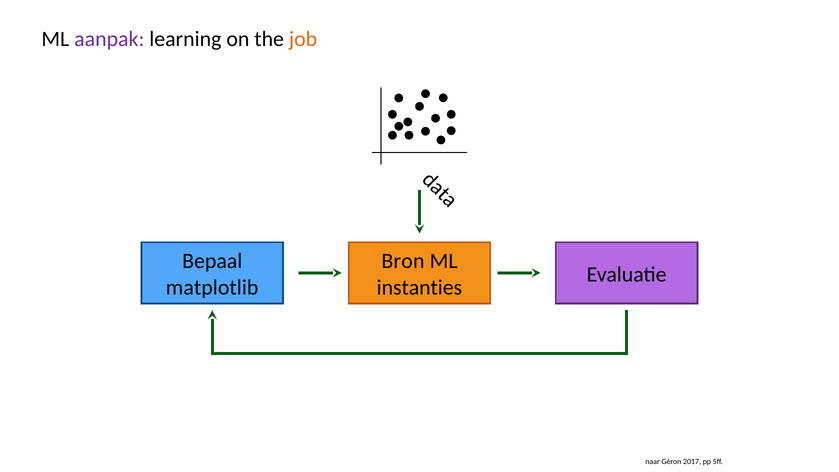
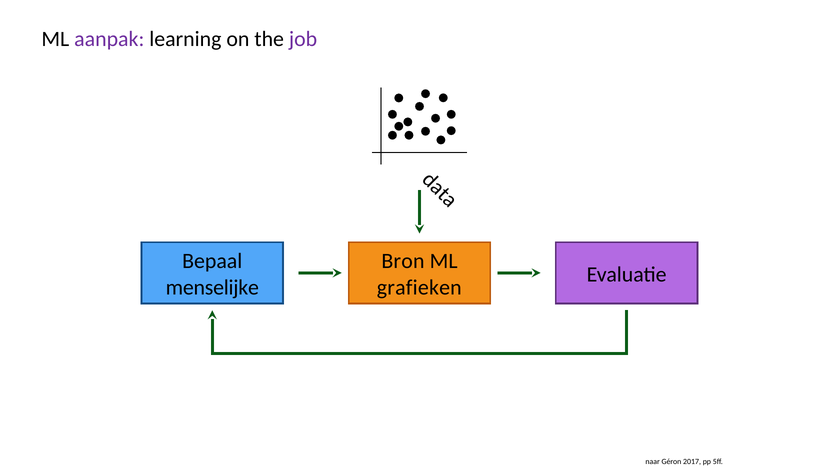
job colour: orange -> purple (303, 39)
matplotlib: matplotlib -> menselijke (212, 287)
instanties: instanties -> grafieken (419, 287)
